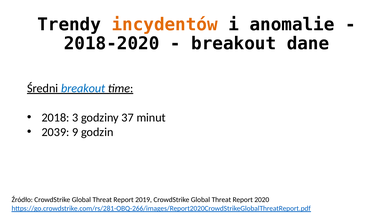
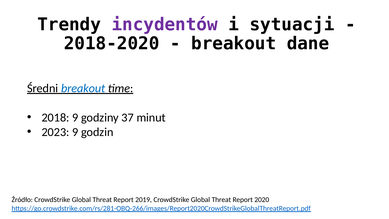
incydentów colour: orange -> purple (165, 24)
anomalie: anomalie -> sytuacji (292, 24)
2018 3: 3 -> 9 (75, 117)
2039: 2039 -> 2023 (56, 132)
